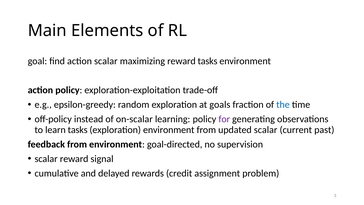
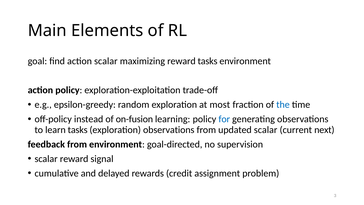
goals: goals -> most (220, 105)
on-scalar: on-scalar -> on-fusion (134, 119)
for colour: purple -> blue (224, 119)
exploration environment: environment -> observations (169, 130)
past: past -> next (324, 130)
